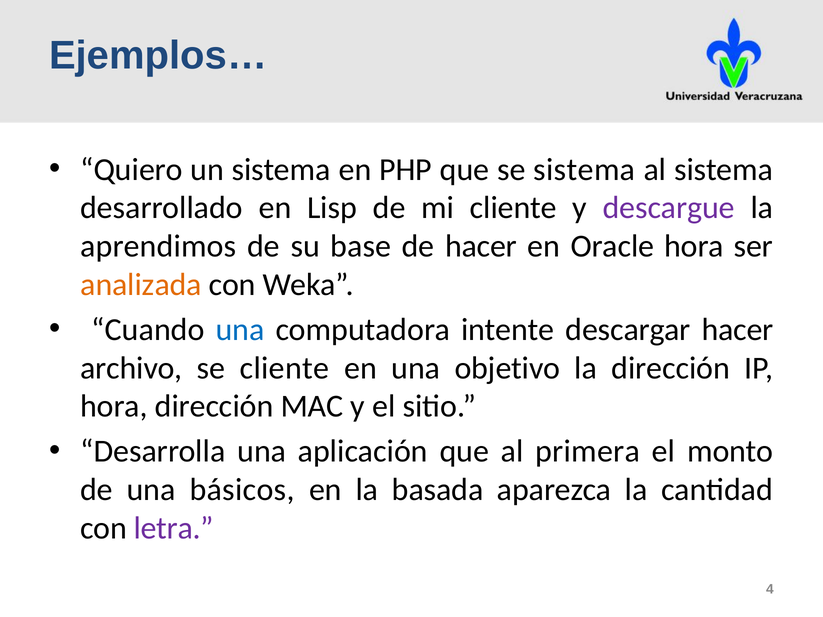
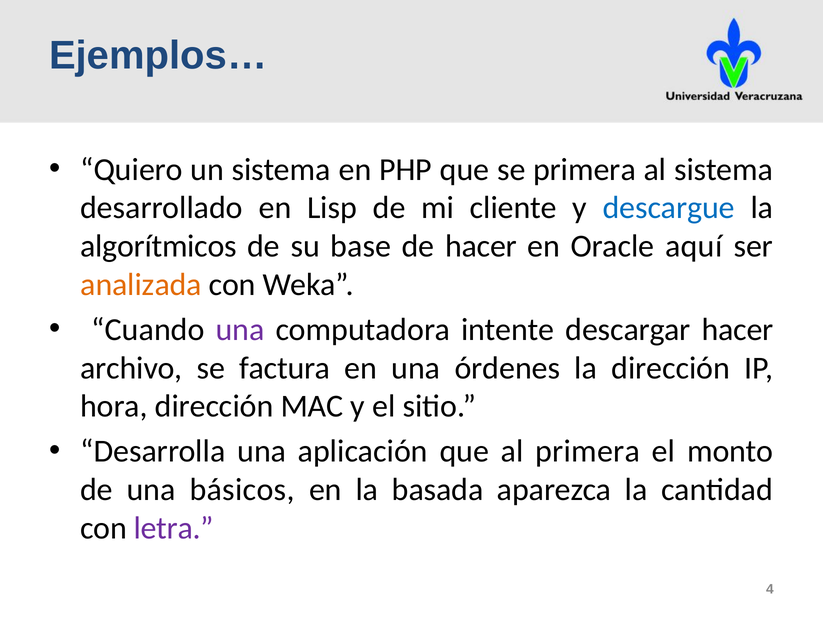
se sistema: sistema -> primera (585, 170)
descargue colour: purple -> blue (669, 208)
aprendimos: aprendimos -> algorítmicos (159, 246)
Oracle hora: hora -> aquí (694, 246)
una colour: blue -> purple (240, 330)
se cliente: cliente -> factura (285, 368)
objetivo: objetivo -> órdenes (507, 368)
